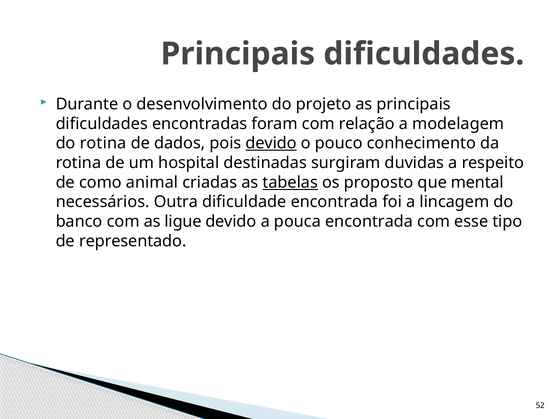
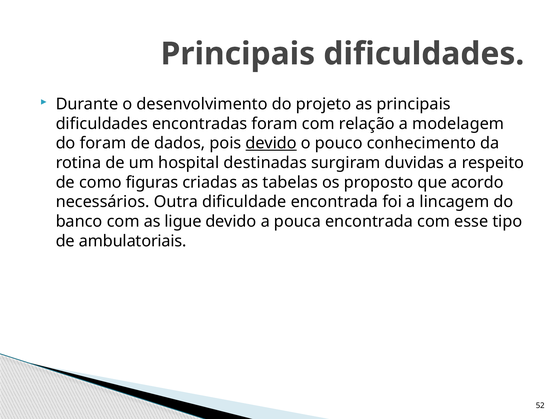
do rotina: rotina -> foram (103, 143)
animal: animal -> figuras (152, 182)
tabelas underline: present -> none (290, 182)
mental: mental -> acordo (477, 182)
representado: representado -> ambulatoriais (133, 241)
